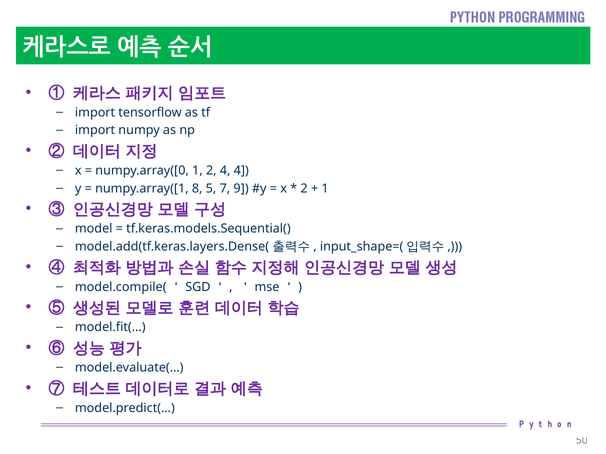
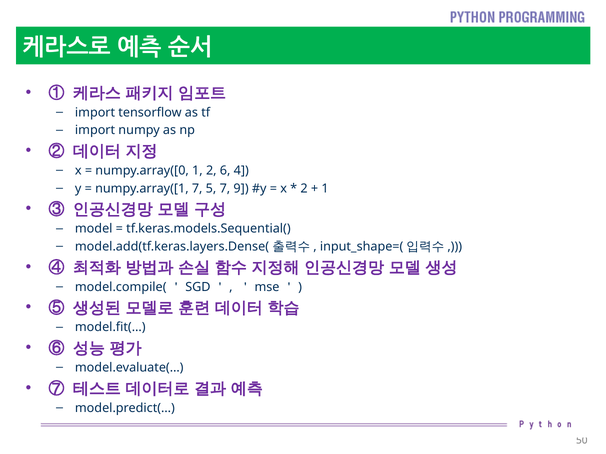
2 4: 4 -> 6 (225, 171)
numpy.array([1 8: 8 -> 7 (197, 189)
